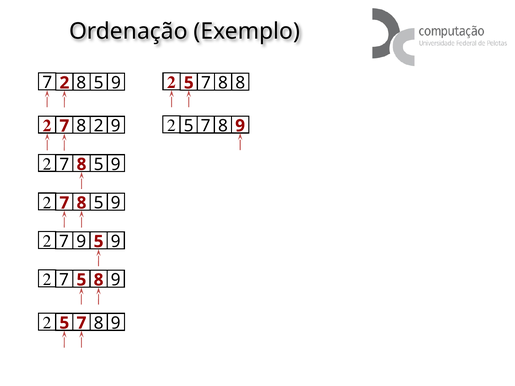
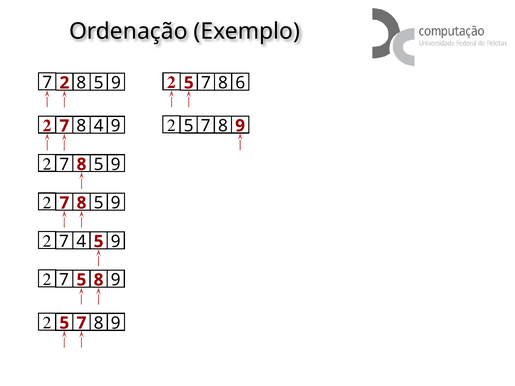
8 8: 8 -> 6 (240, 83)
2: 2 -> 4 (99, 126)
7 9: 9 -> 4 (81, 242)
